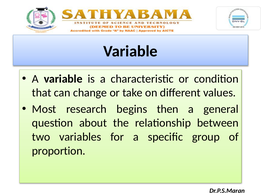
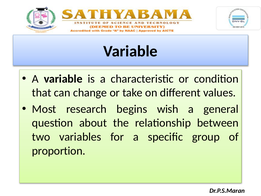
then: then -> wish (168, 109)
